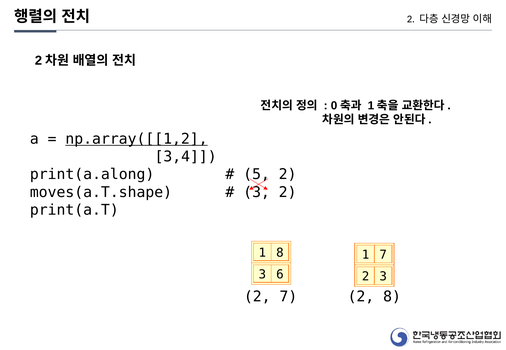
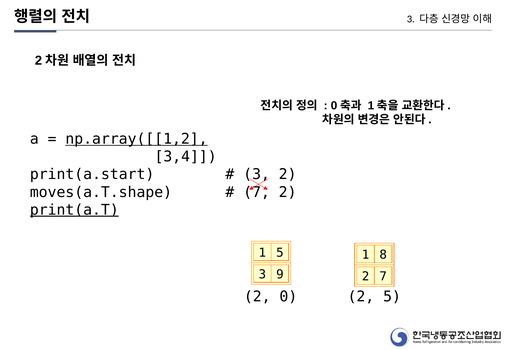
2: 2 -> 3 (411, 19)
print(a.along: print(a.along -> print(a.start (92, 175)
5: 5 -> 3 (257, 175)
3: 3 -> 7 (257, 192)
print(a.T underline: none -> present (74, 210)
1 8: 8 -> 5 (280, 253)
1 7: 7 -> 8 (383, 255)
6: 6 -> 9 (280, 275)
2 3: 3 -> 7 (383, 277)
2 7: 7 -> 0 (288, 297)
2 8: 8 -> 5 (392, 297)
